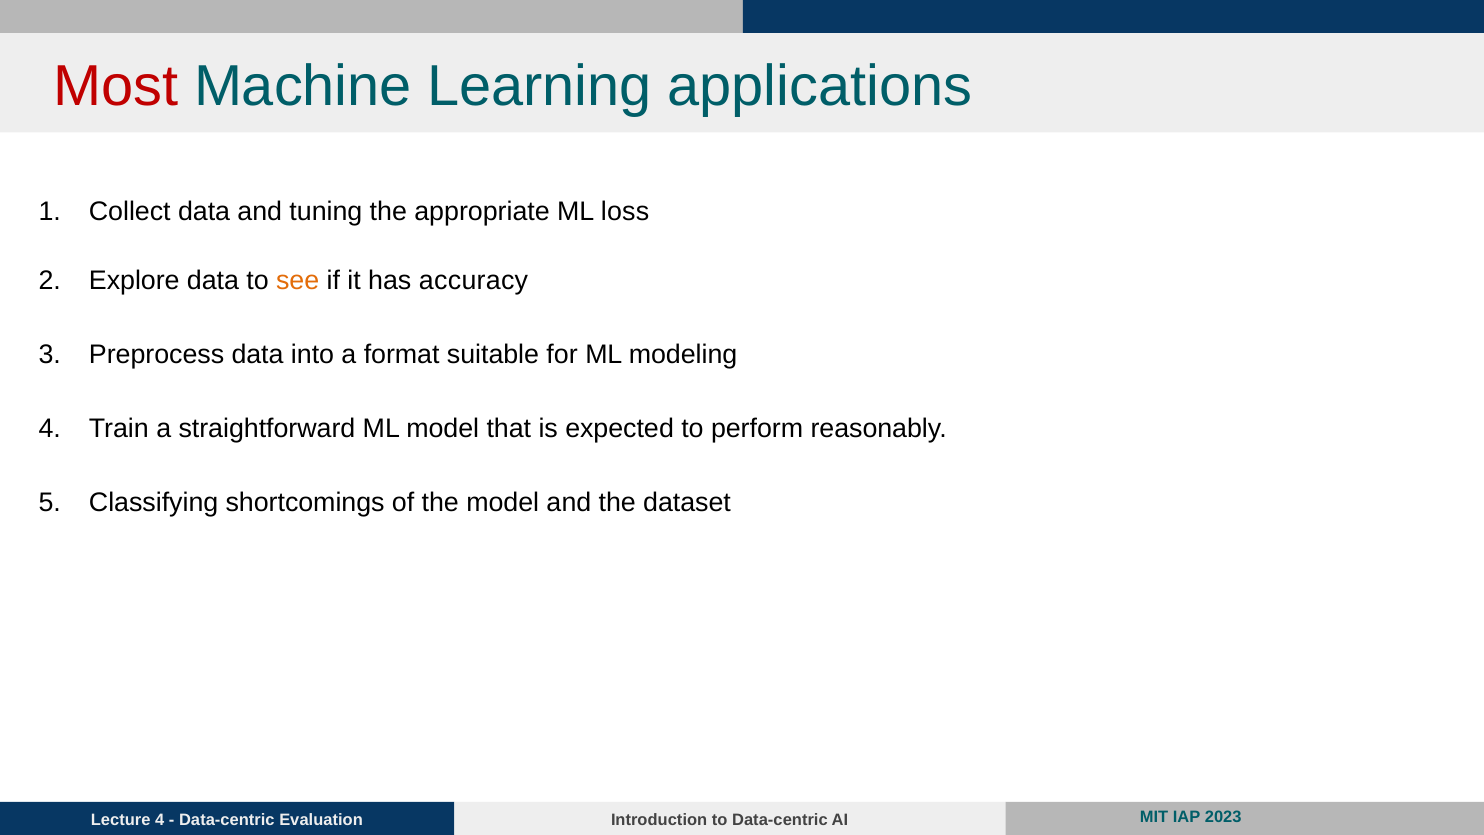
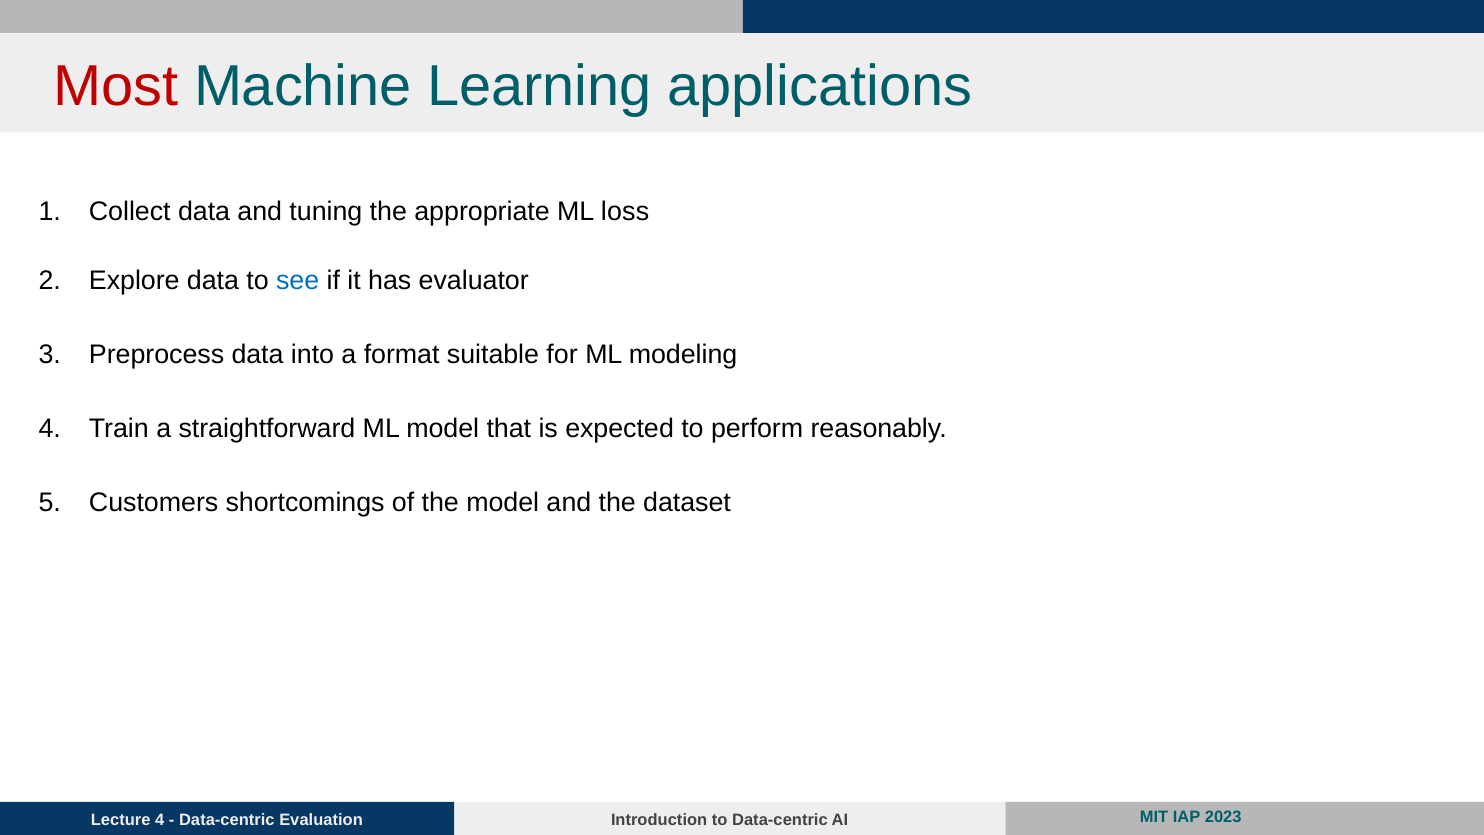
see colour: orange -> blue (298, 281)
accuracy: accuracy -> evaluator (474, 281)
Classifying: Classifying -> Customers (154, 503)
